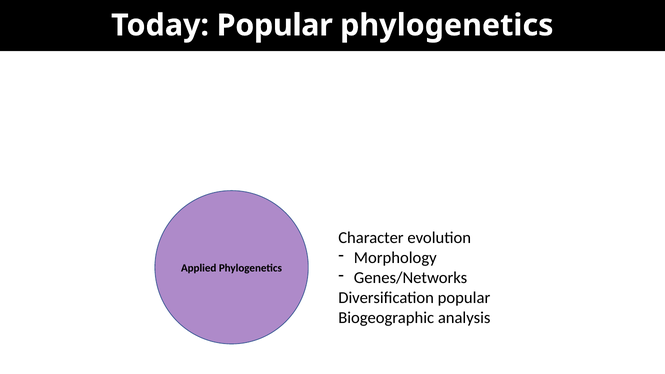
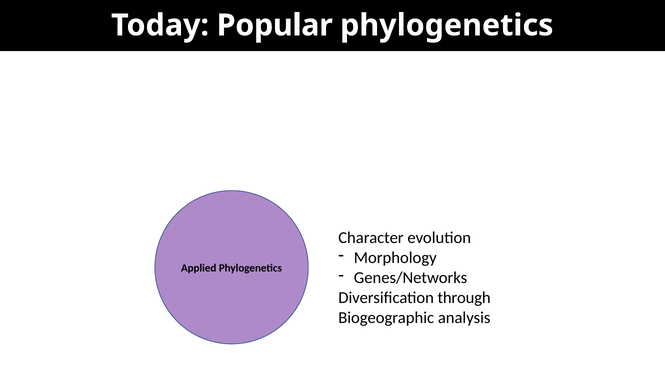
Diversification popular: popular -> through (464, 298)
